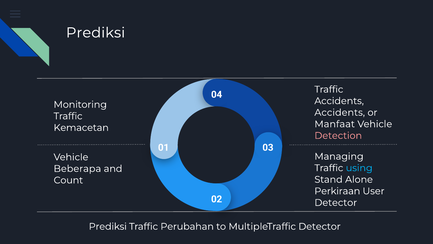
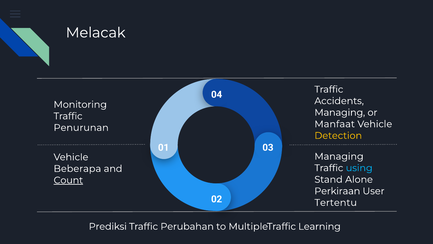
Prediksi: Prediksi -> Melacak (96, 33)
Accidents: Accidents -> Managing (340, 112)
Kemacetan: Kemacetan -> Penurunan (81, 127)
Detection colour: pink -> yellow (338, 135)
Count underline: none -> present (68, 180)
Detector: Detector -> Tertentu (336, 202)
MultipleTraffic Detector: Detector -> Learning (320, 226)
